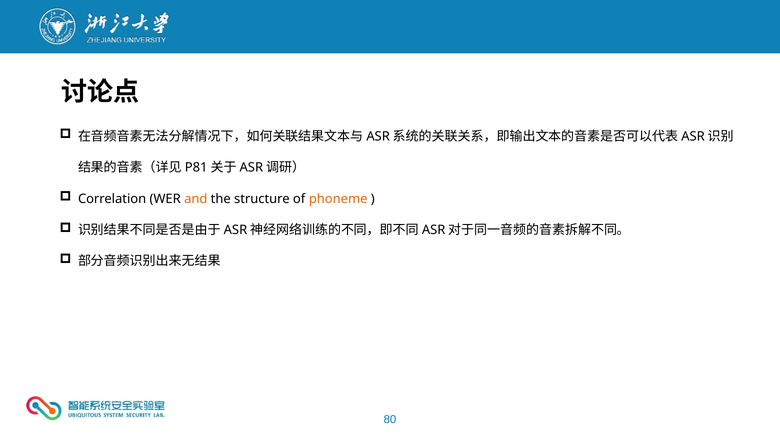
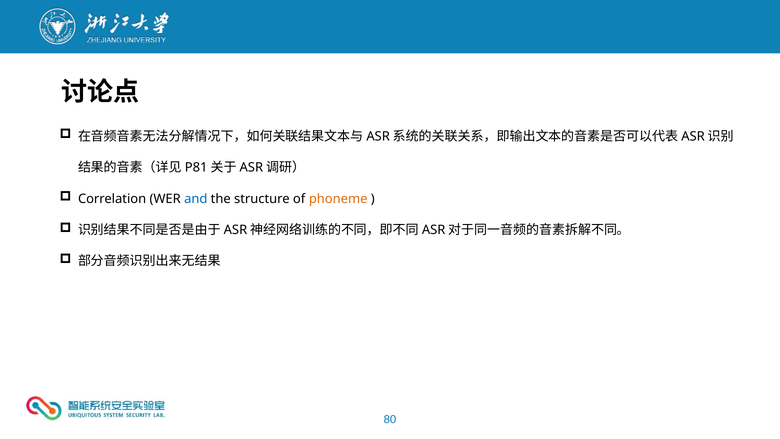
and colour: orange -> blue (196, 199)
